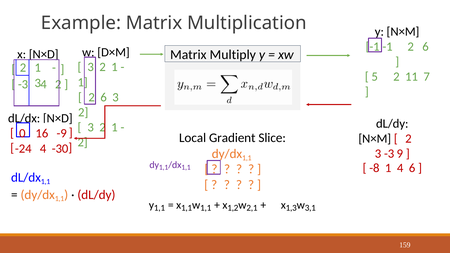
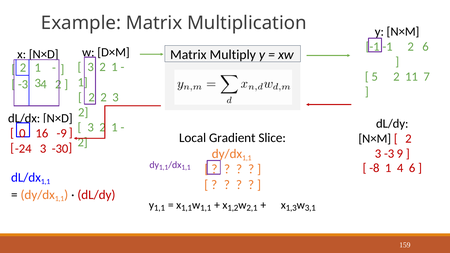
6: 6 -> 2 (104, 97)
-24 4: 4 -> 3 (43, 149)
